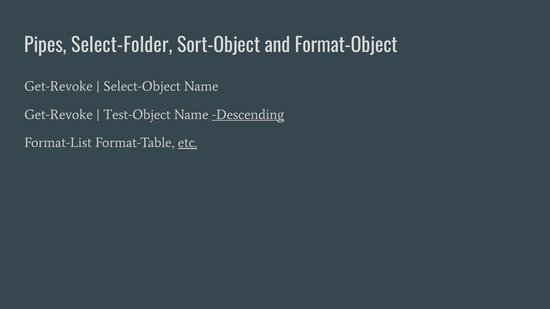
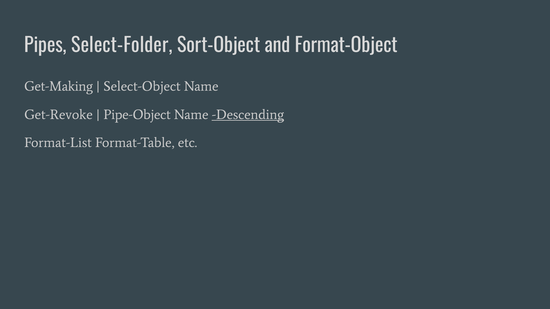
Get-Revoke: Get-Revoke -> Get-Making (59, 86)
Test-Object: Test-Object -> Pipe-Object (137, 115)
etc underline: present -> none (187, 143)
